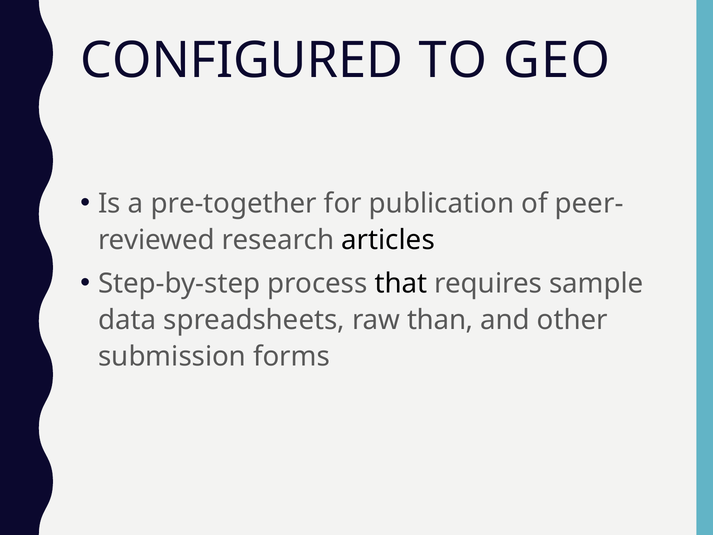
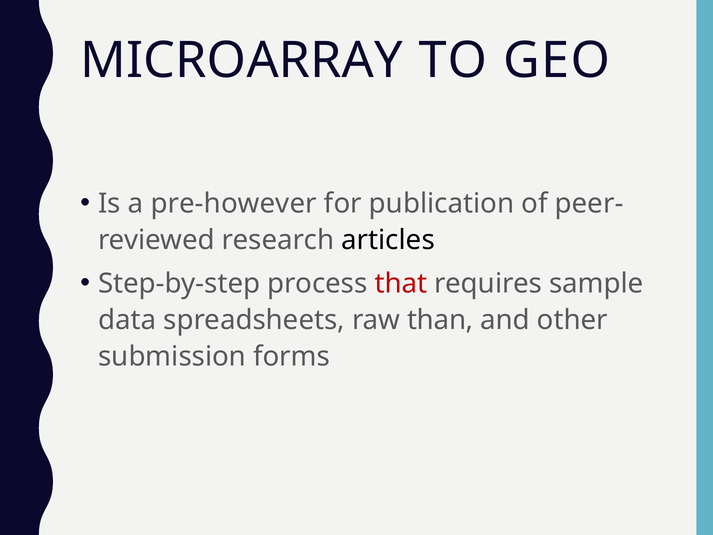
CONFIGURED: CONFIGURED -> MICROARRAY (242, 60)
pre-together: pre-together -> pre-however (234, 204)
that colour: black -> red (401, 284)
